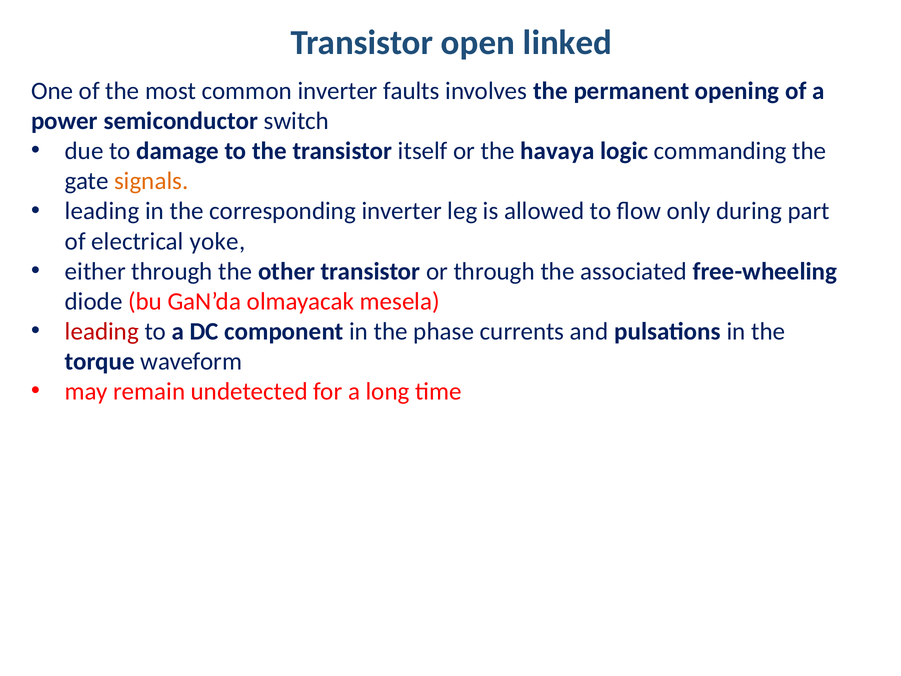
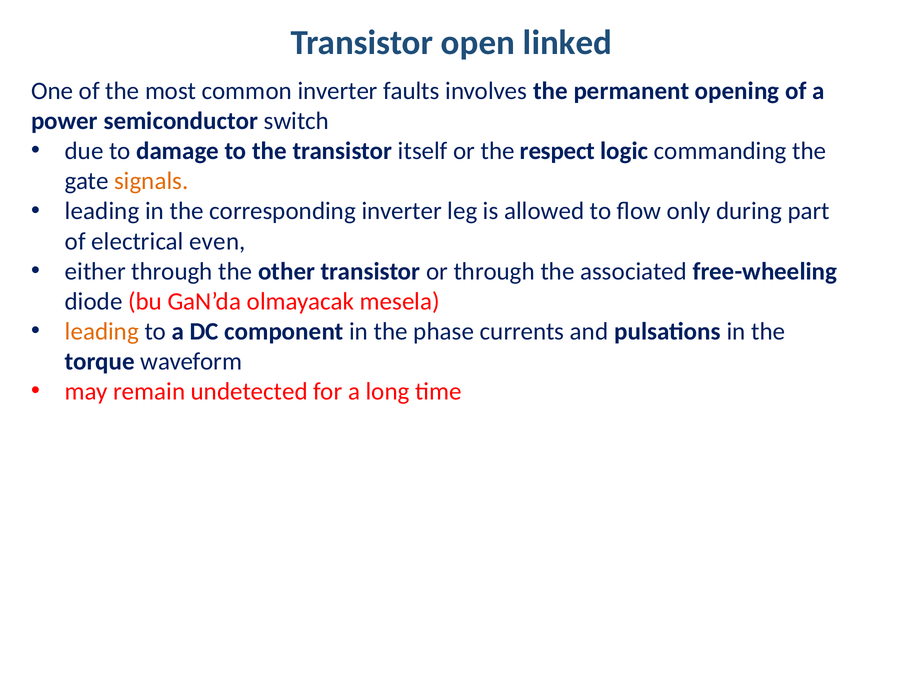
havaya: havaya -> respect (558, 151)
yoke: yoke -> even (217, 241)
leading colour: red -> orange (102, 331)
